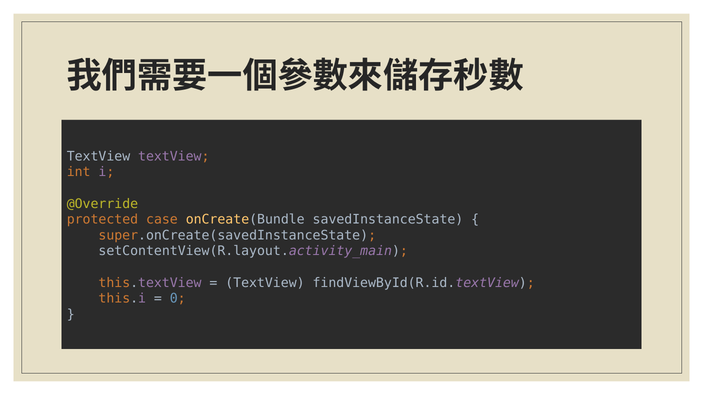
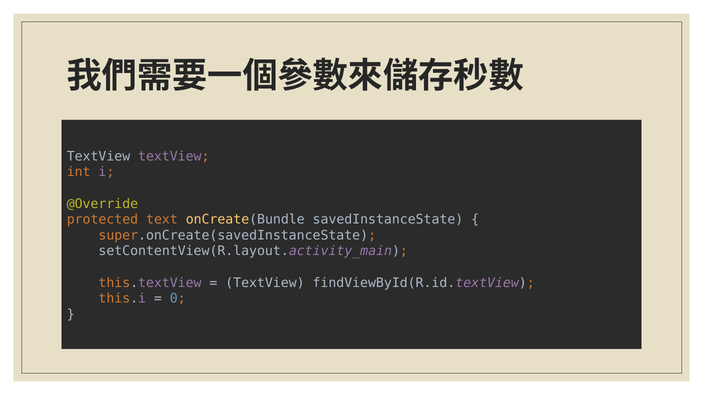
case: case -> text (162, 220)
